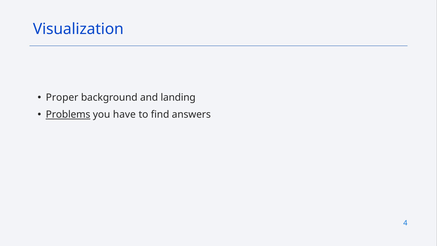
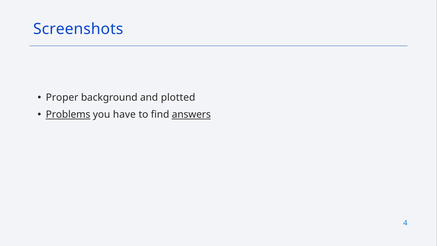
Visualization: Visualization -> Screenshots (78, 29)
landing: landing -> plotted (178, 97)
answers underline: none -> present (191, 115)
